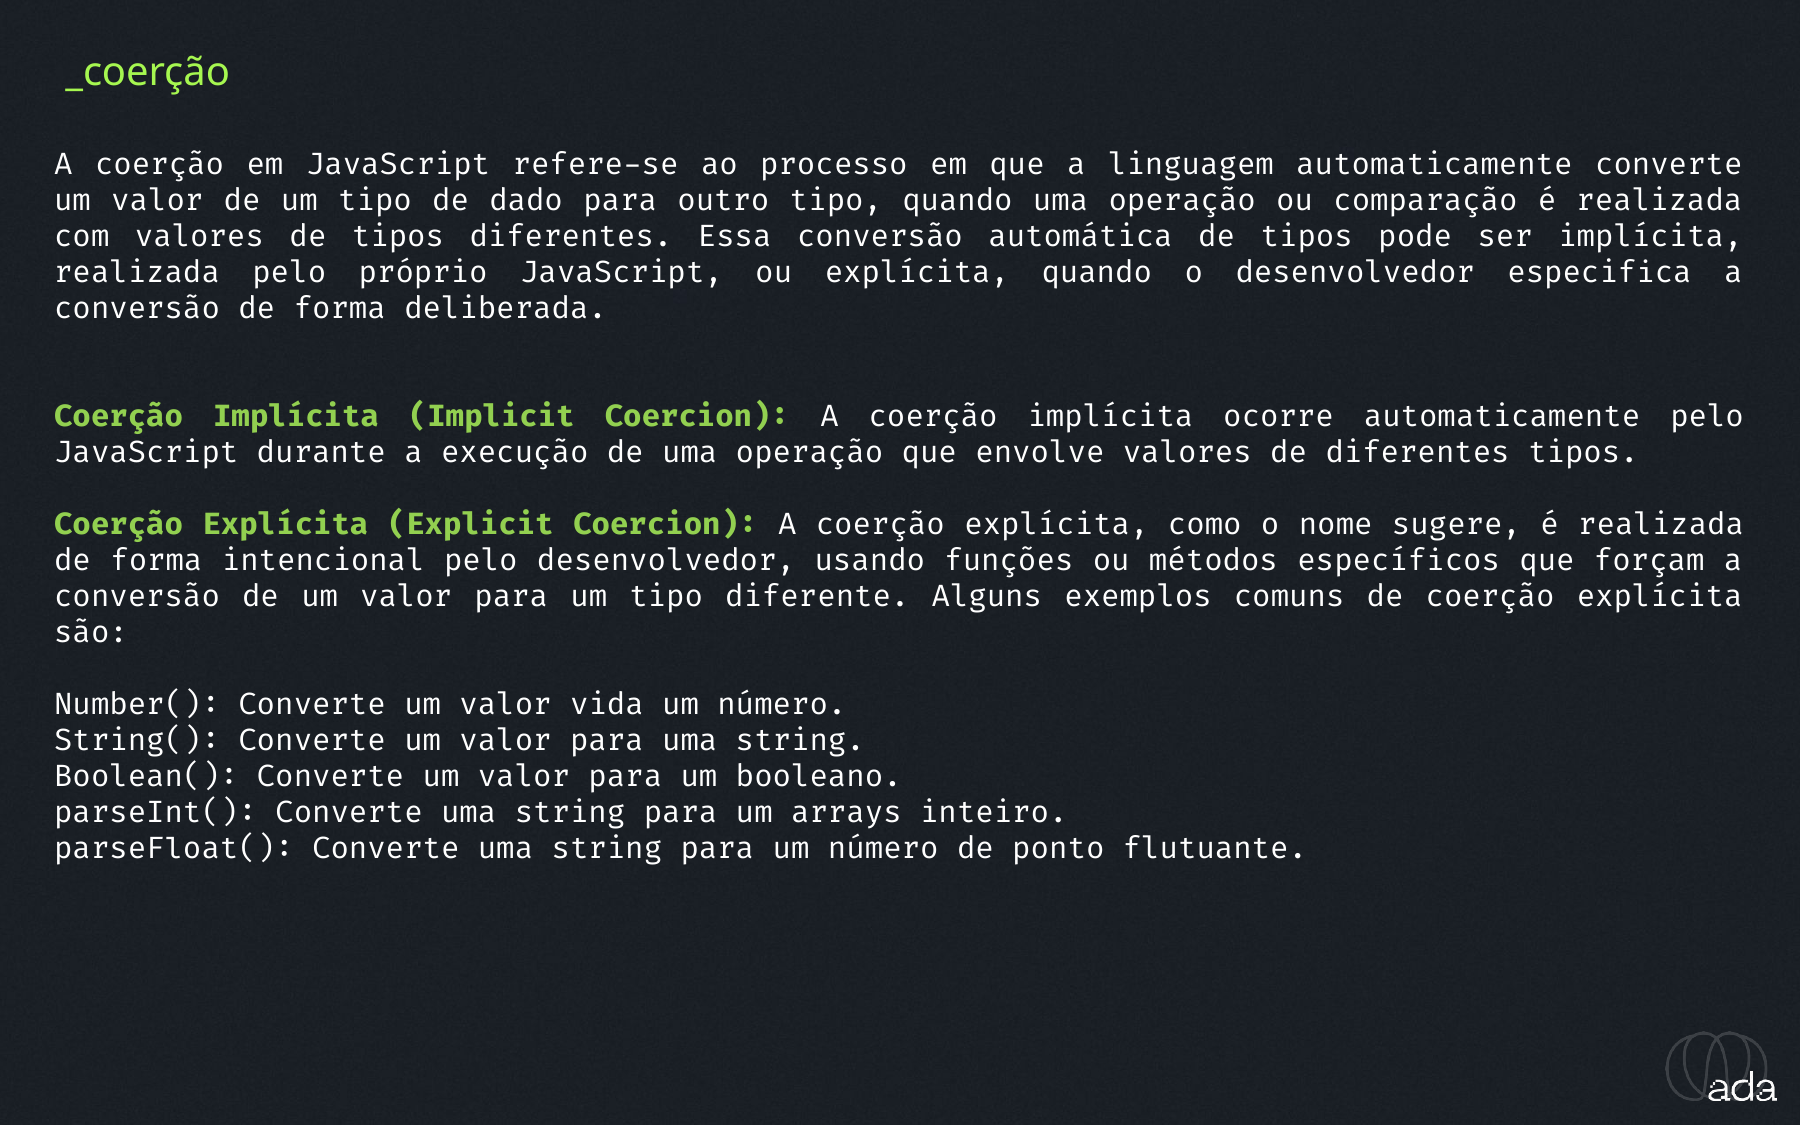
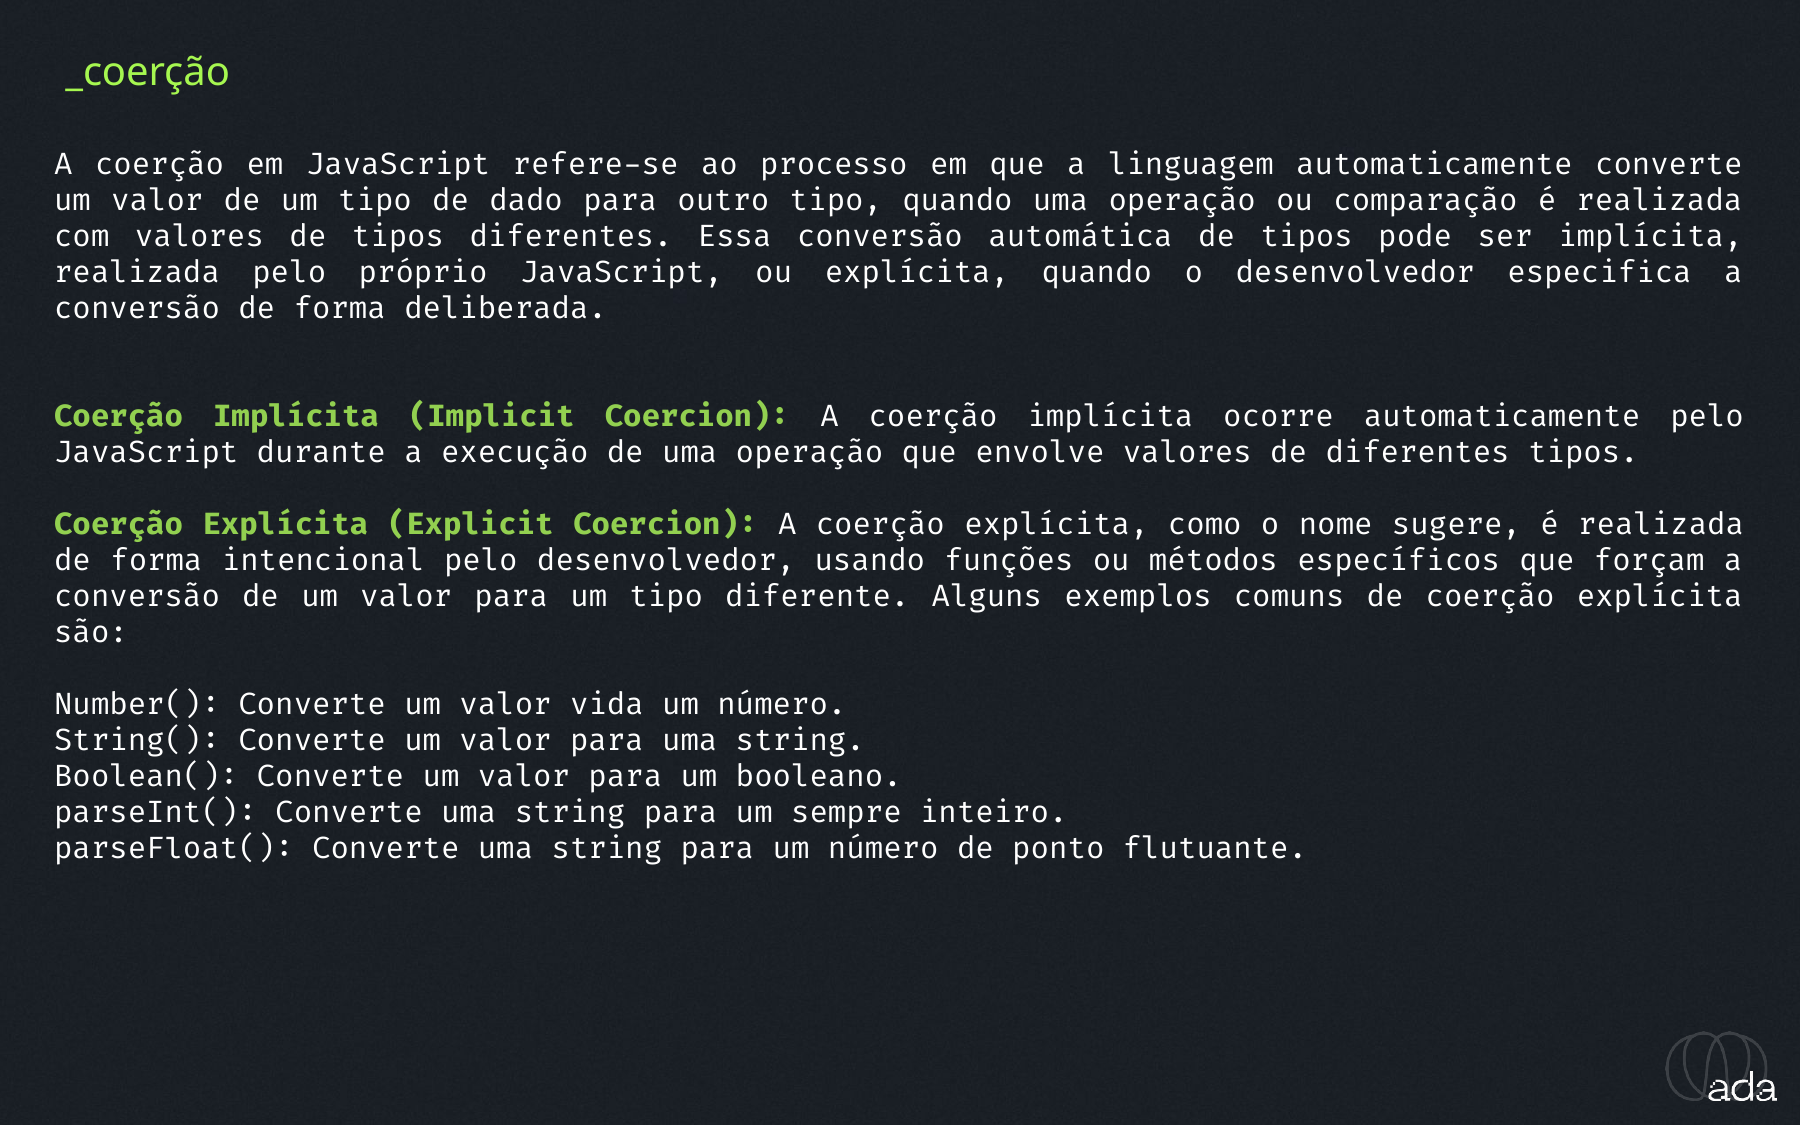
arrays: arrays -> sempre (846, 813)
